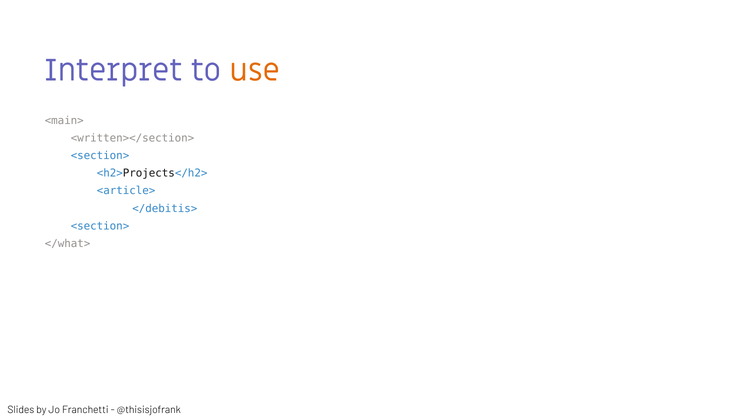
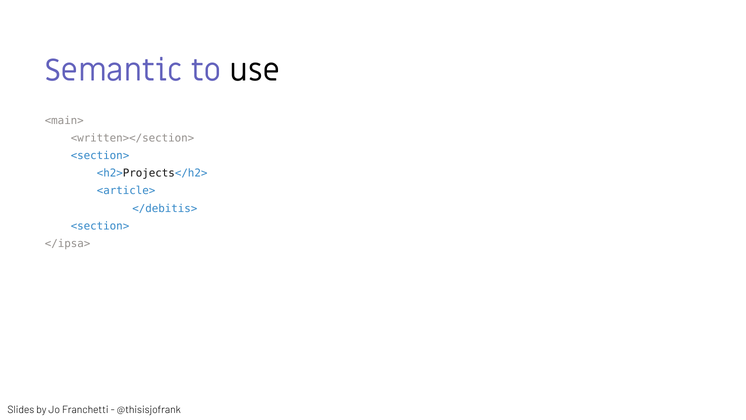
Interpret: Interpret -> Semantic (114, 70)
use colour: orange -> black (255, 70)
</what>: </what> -> </ipsa> (68, 243)
